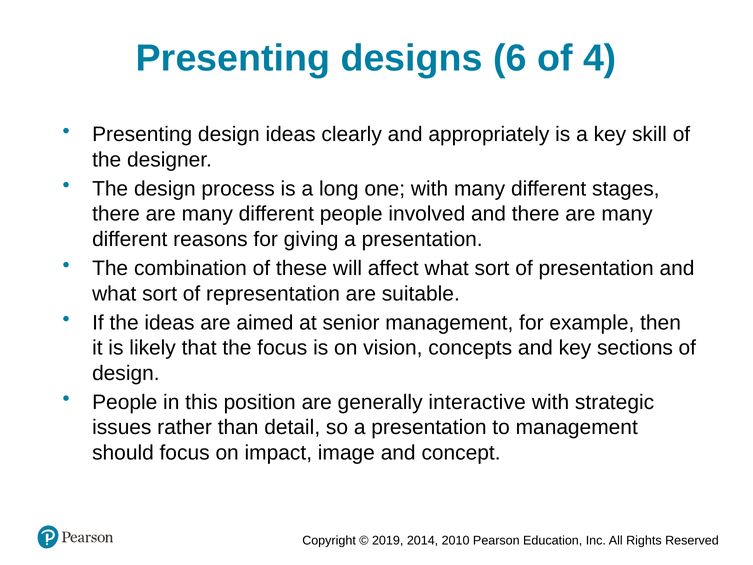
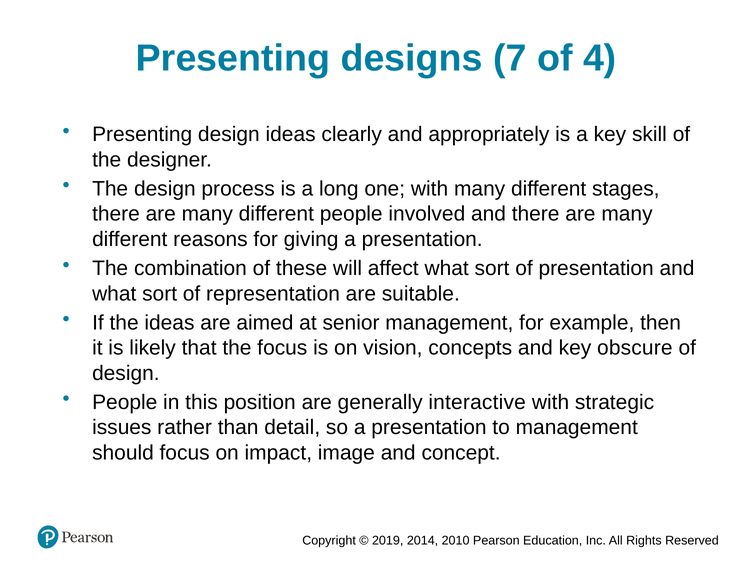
6: 6 -> 7 (510, 59)
sections: sections -> obscure (635, 348)
